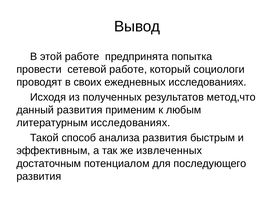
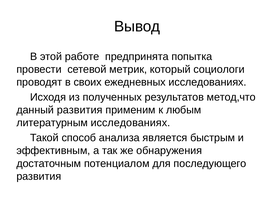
сетевой работе: работе -> метрик (128, 69)
анализа развития: развития -> является (165, 137)
извлеченных: извлеченных -> обнаружения (169, 150)
